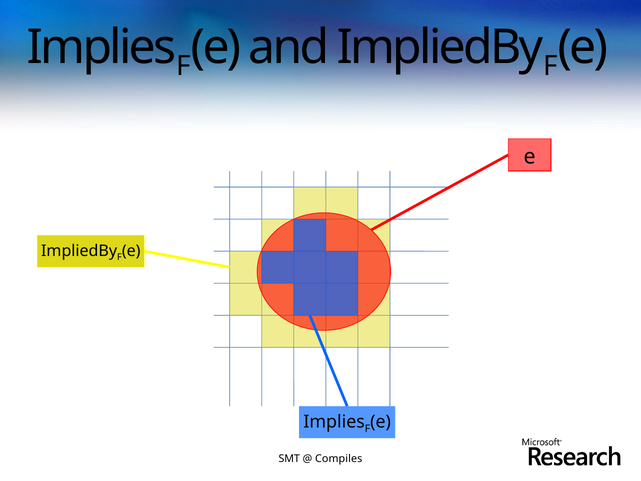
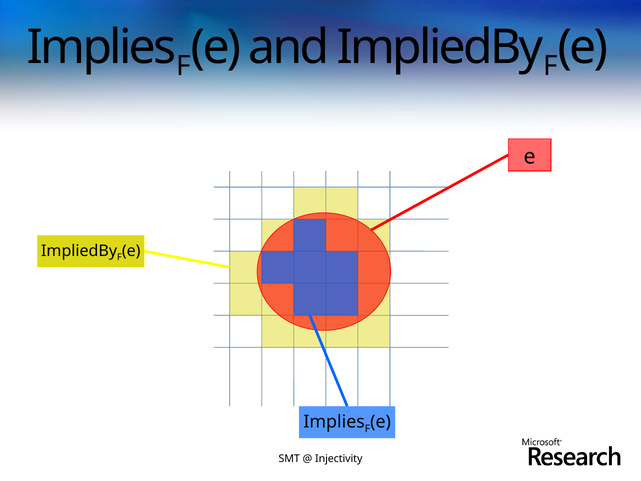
Compiles: Compiles -> Injectivity (339, 458)
